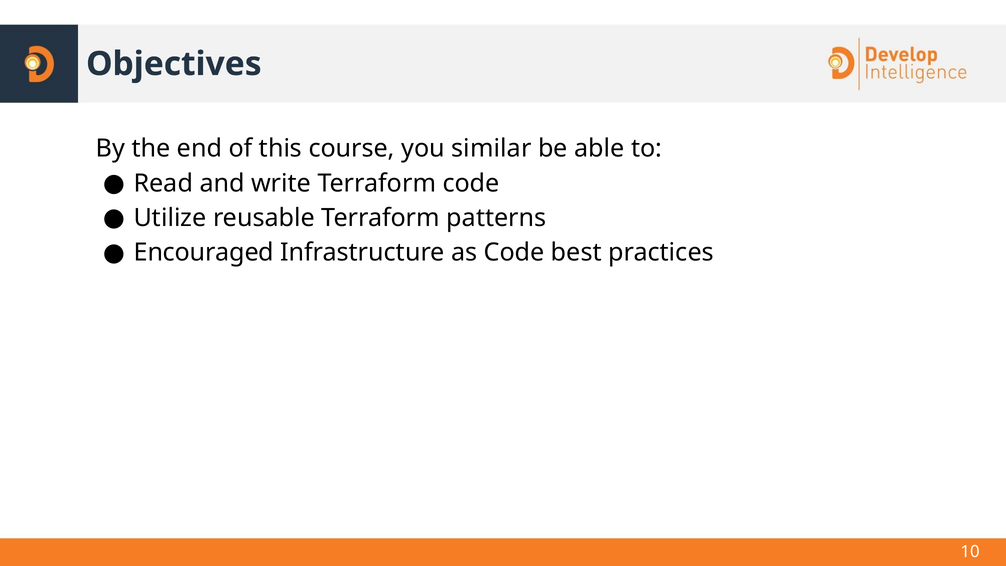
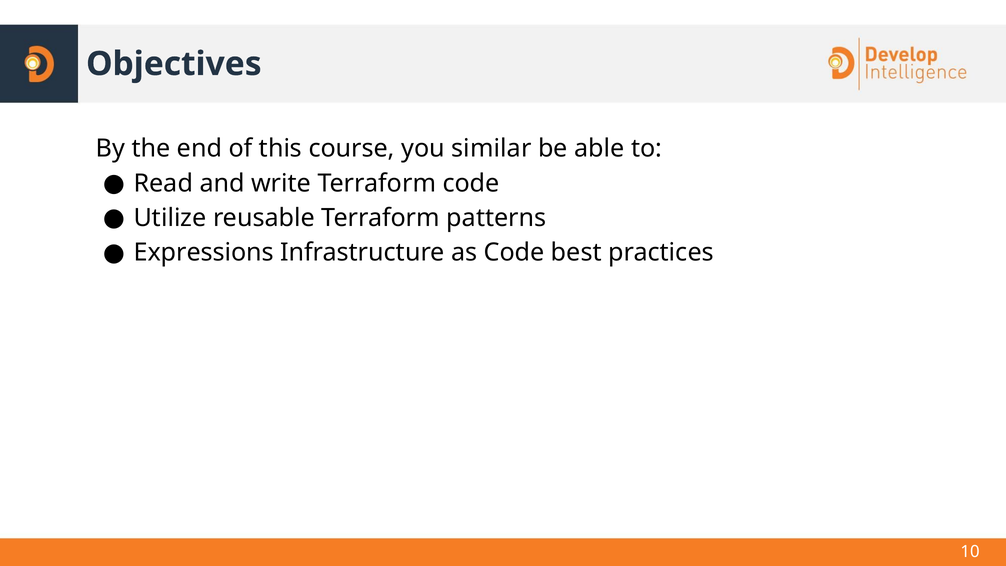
Encouraged: Encouraged -> Expressions (204, 253)
